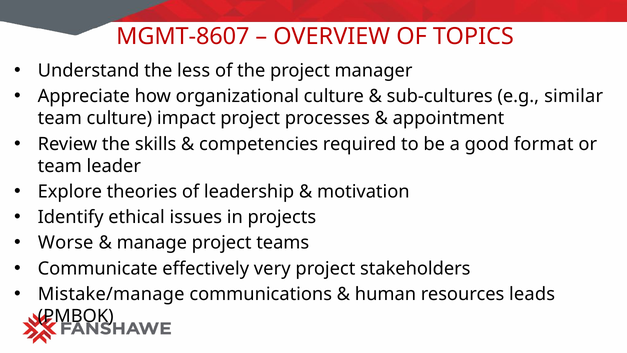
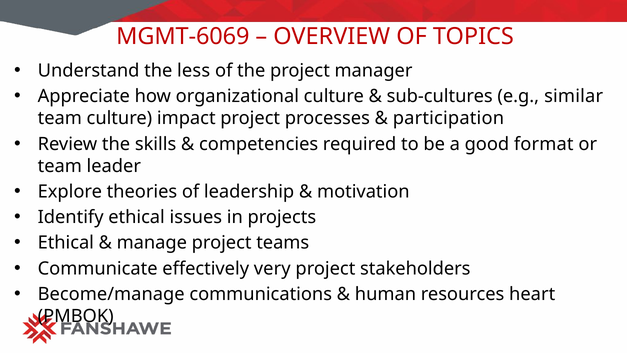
MGMT-8607: MGMT-8607 -> MGMT-6069 (183, 37)
appointment: appointment -> participation (448, 118)
Worse: Worse -> Ethical (66, 243)
Mistake/manage: Mistake/manage -> Become/manage (111, 294)
leads: leads -> heart (532, 294)
